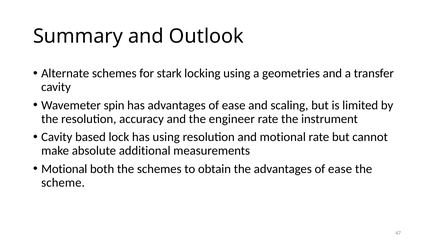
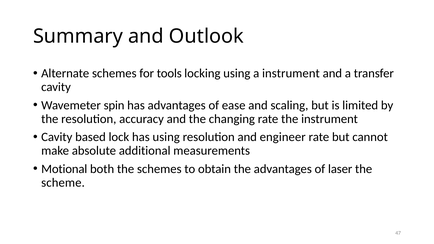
stark: stark -> tools (169, 73)
a geometries: geometries -> instrument (291, 73)
engineer: engineer -> changing (232, 119)
and motional: motional -> engineer (283, 137)
the advantages of ease: ease -> laser (340, 169)
